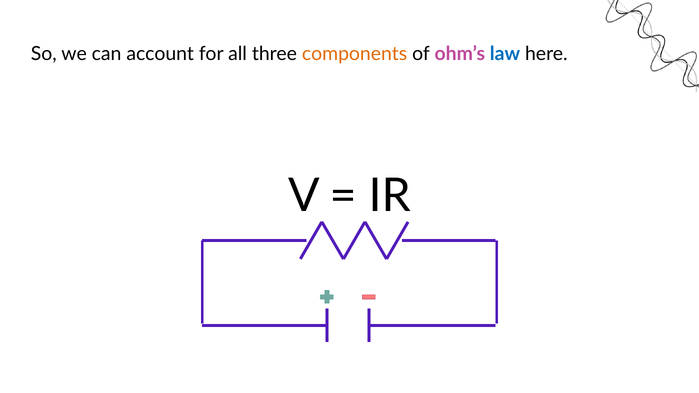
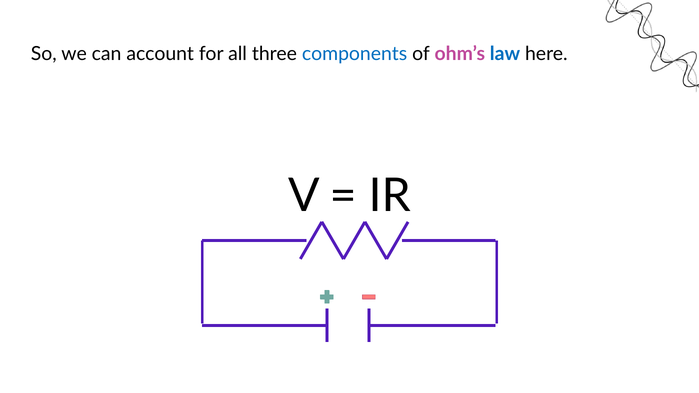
components colour: orange -> blue (355, 54)
